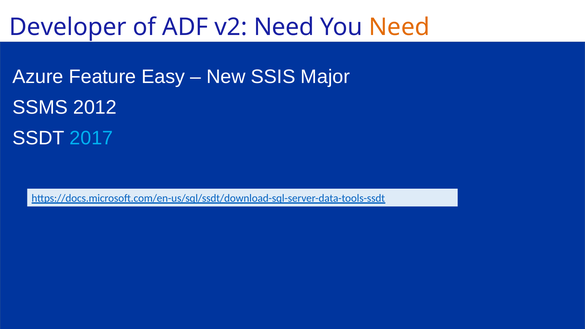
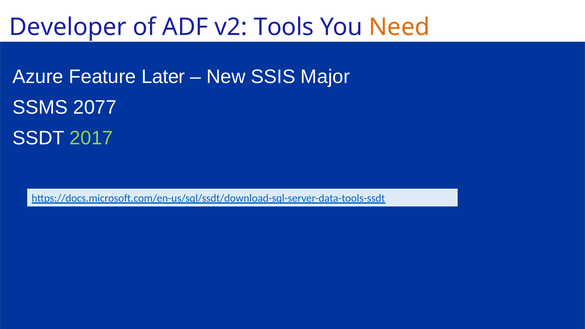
v2 Need: Need -> Tools (284, 27)
Easy: Easy -> Later (163, 77)
2012: 2012 -> 2077 (95, 107)
2017 colour: light blue -> light green (91, 138)
